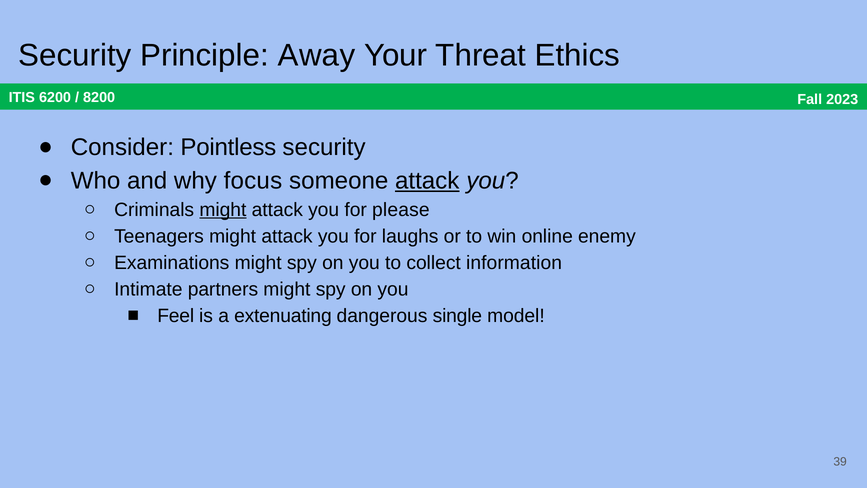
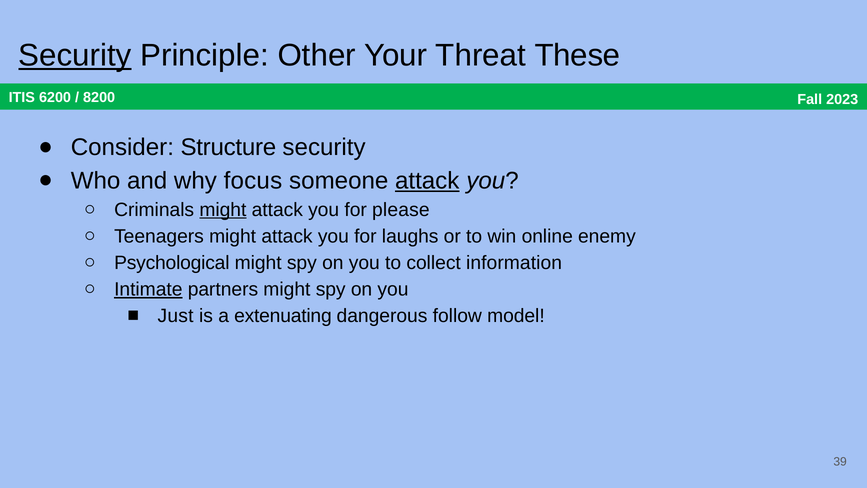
Security underline: none -> present (75, 55)
Away: Away -> Other (317, 55)
Ethics: Ethics -> These (577, 55)
Pointless: Pointless -> Structure (228, 147)
Examinations: Examinations -> Psychological (172, 263)
Intimate underline: none -> present (148, 289)
Feel: Feel -> Just (176, 316)
single: single -> follow (457, 316)
